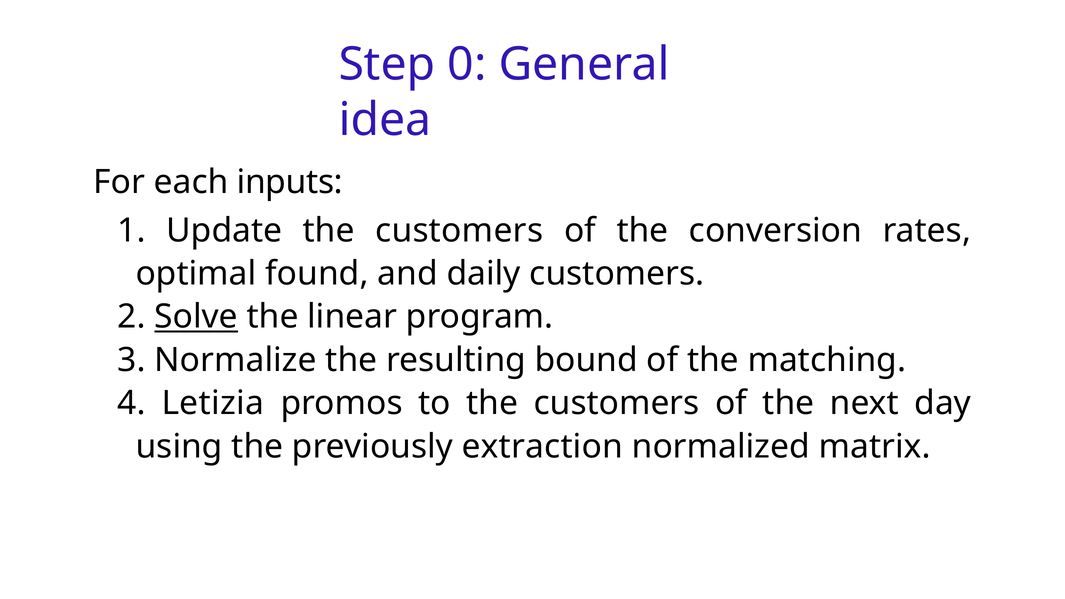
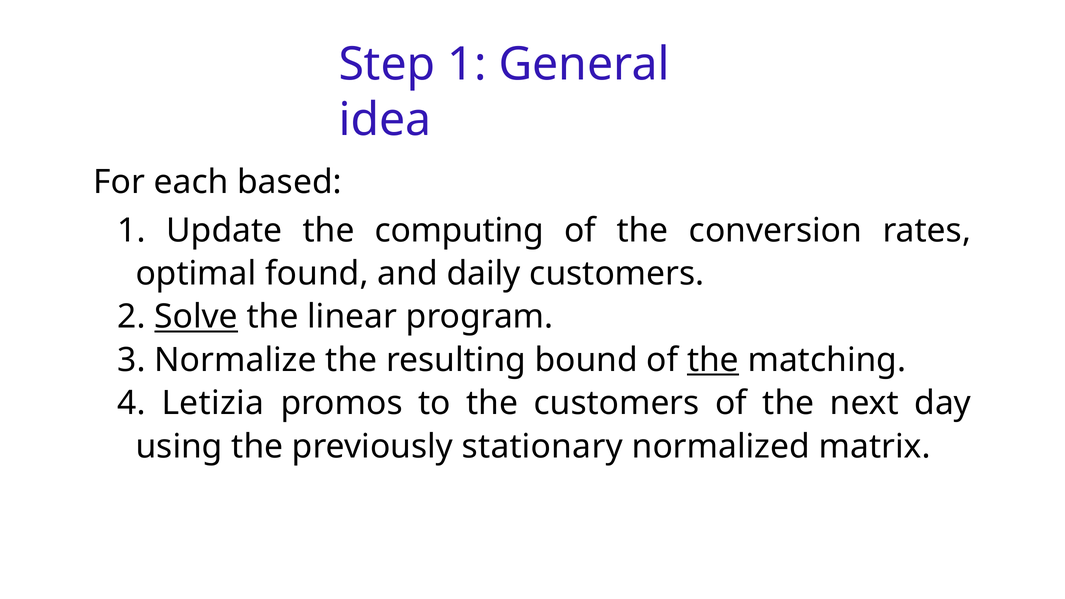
Step 0: 0 -> 1 (467, 64)
inputs: inputs -> based (290, 182)
Update the customers: customers -> computing (459, 231)
the underline: none -> present (713, 360)
extraction: extraction -> stationary (542, 447)
